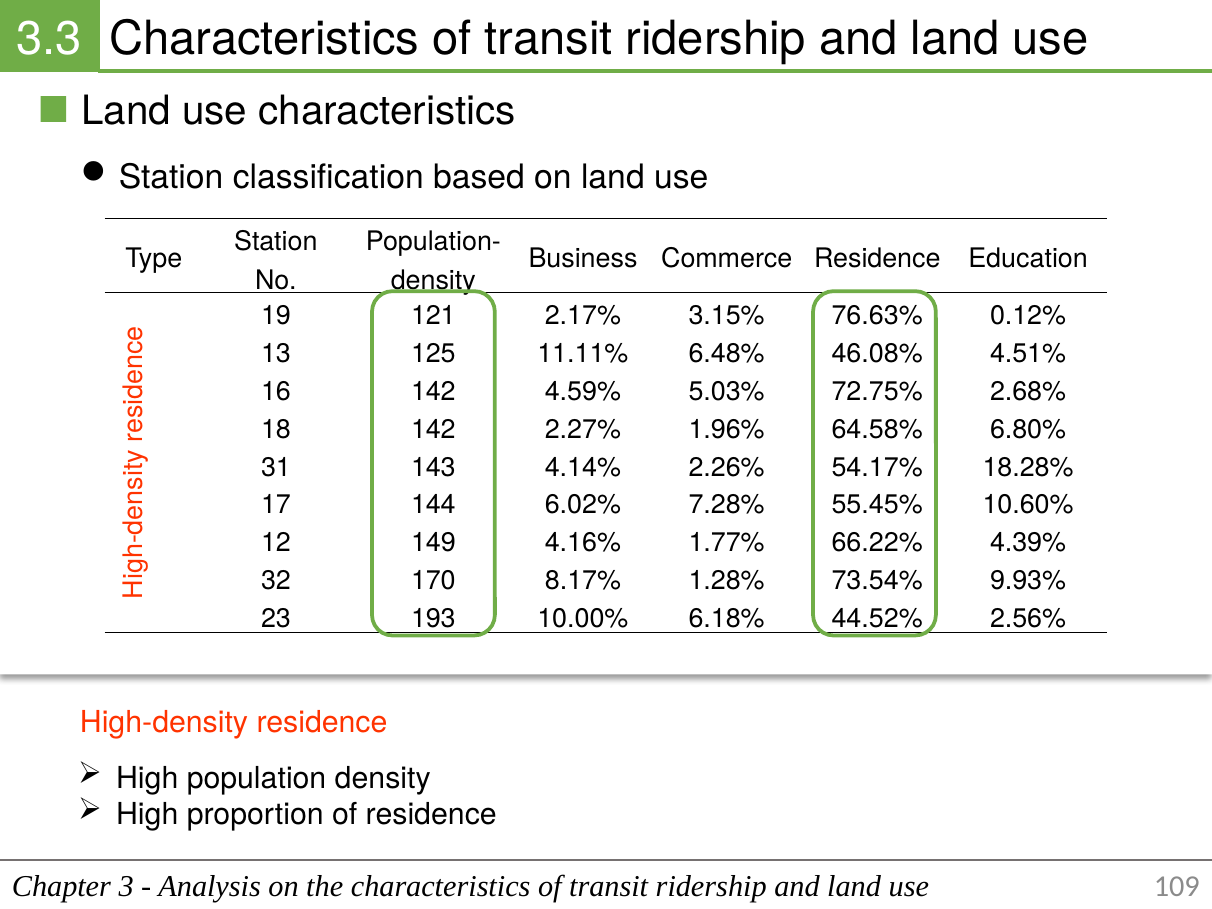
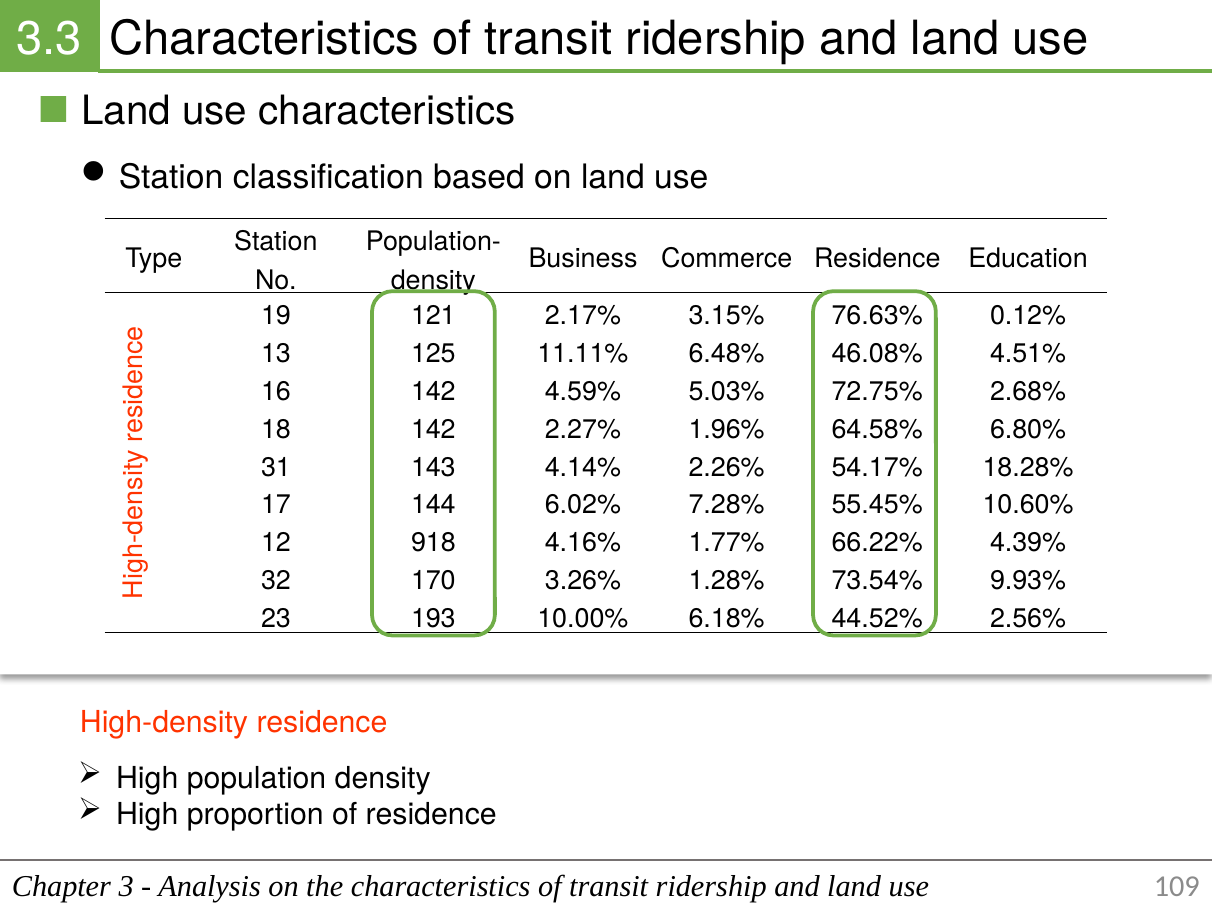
149: 149 -> 918 (433, 543)
8.17%: 8.17% -> 3.26% (583, 581)
